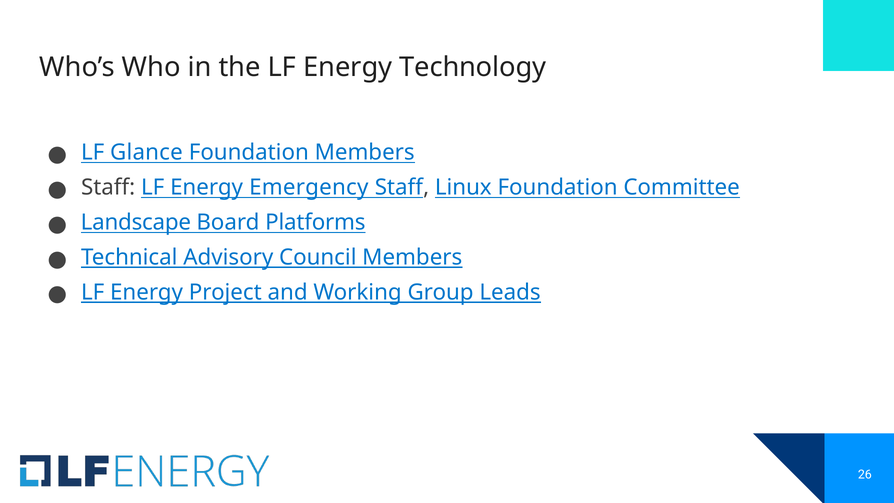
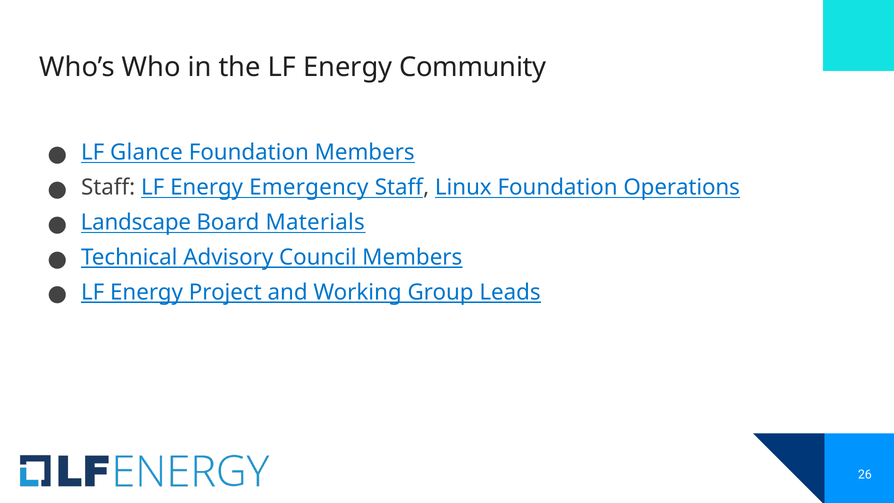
Technology: Technology -> Community (473, 67)
Committee: Committee -> Operations (682, 187)
Platforms: Platforms -> Materials (315, 222)
